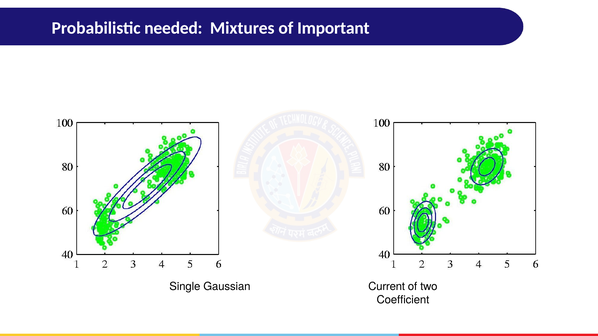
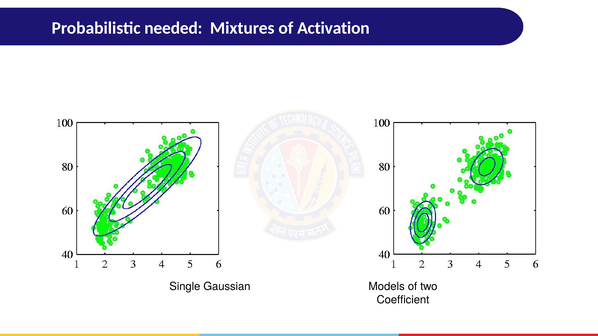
Important: Important -> Activation (333, 28)
Current: Current -> Models (387, 287)
